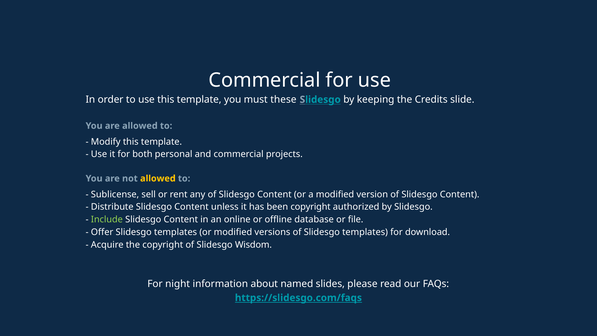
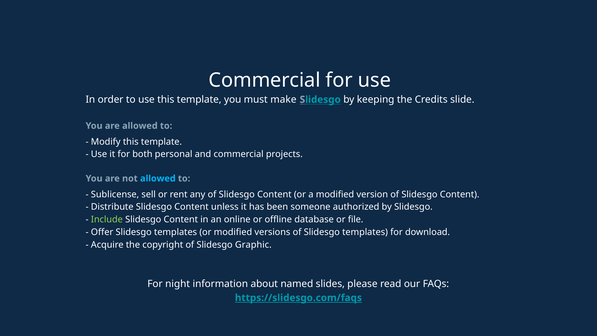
these: these -> make (283, 100)
allowed colour: yellow -> light blue (158, 178)
been copyright: copyright -> someone (310, 207)
Wisdom: Wisdom -> Graphic (253, 245)
